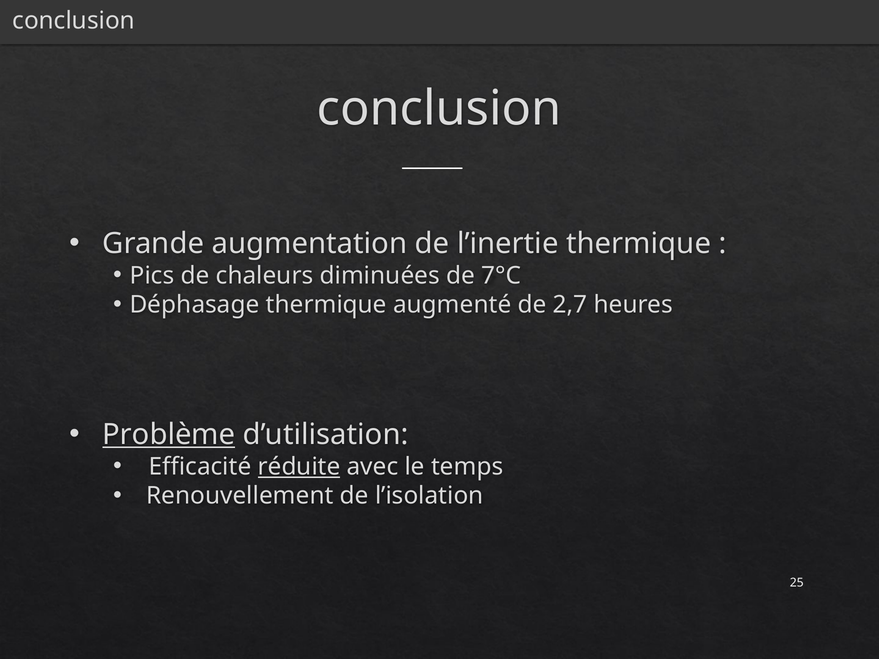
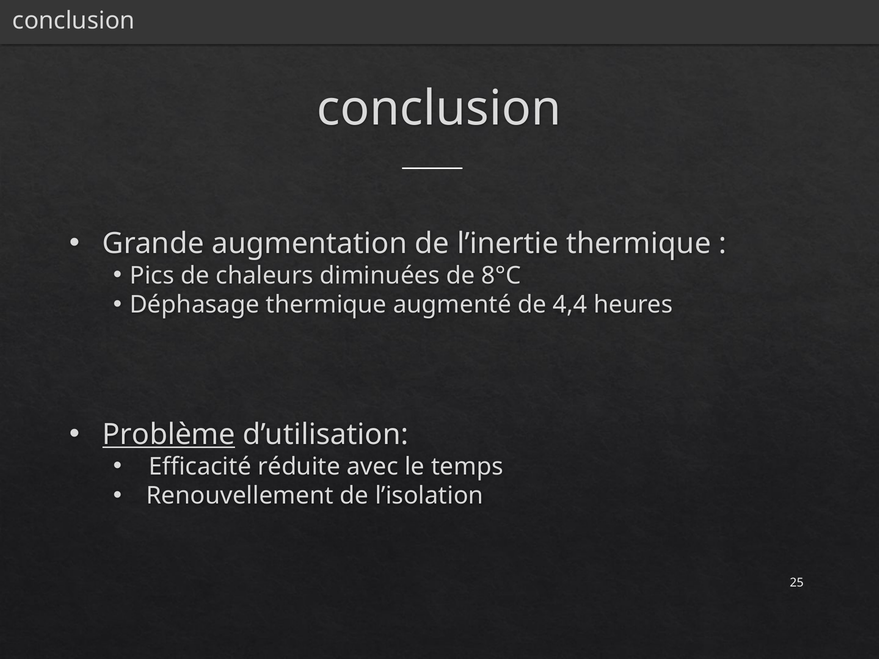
7°C: 7°C -> 8°C (501, 276)
2,7: 2,7 -> 4,4 (570, 305)
réduite underline: present -> none (299, 467)
